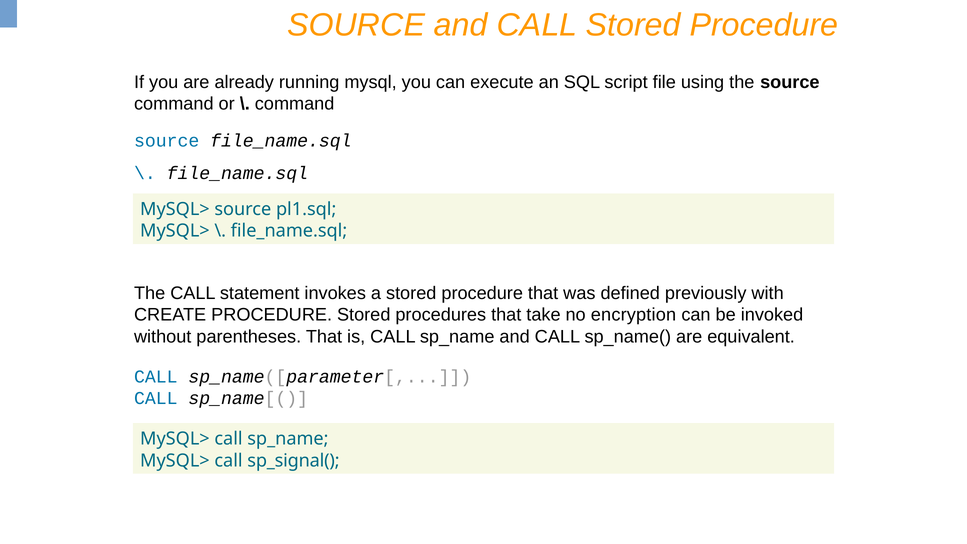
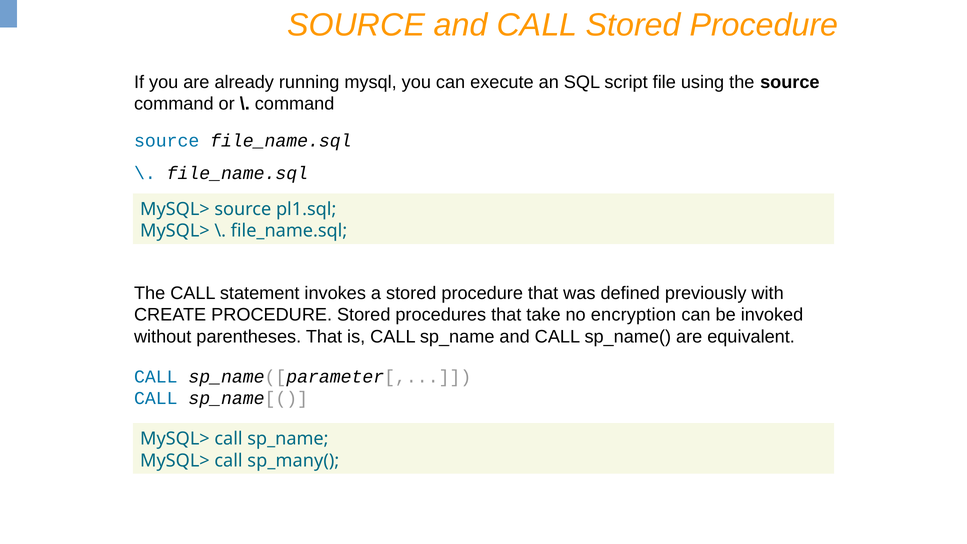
sp_signal(: sp_signal( -> sp_many( (293, 461)
